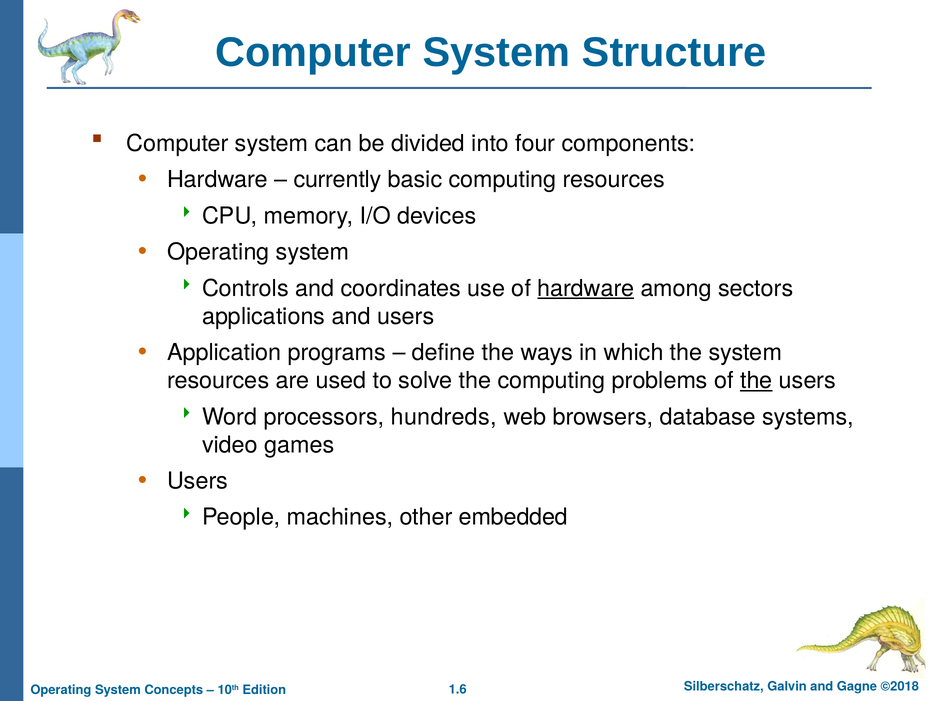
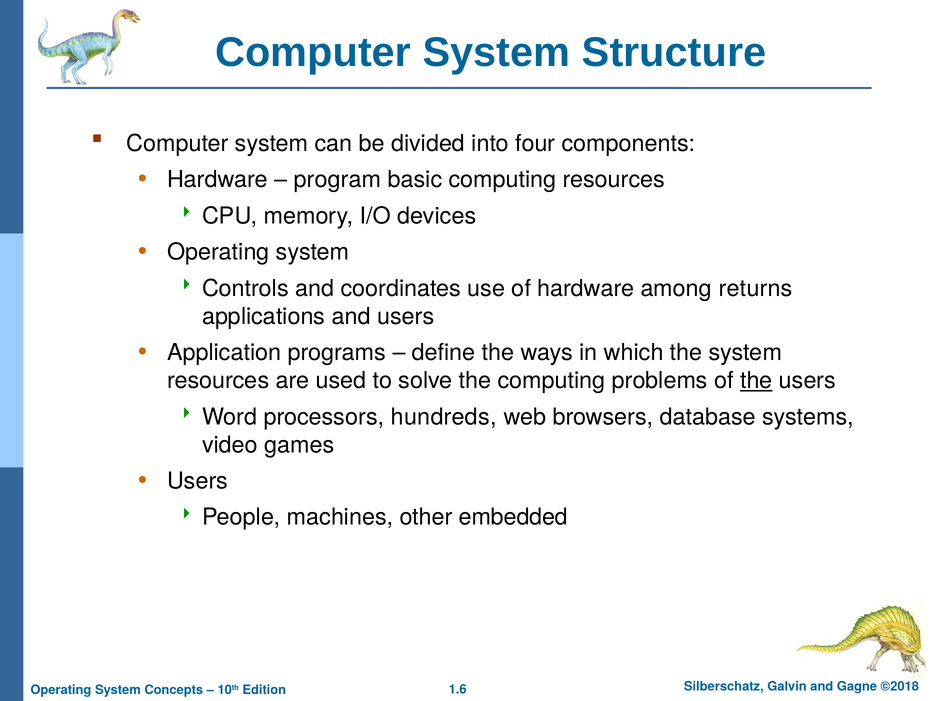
currently: currently -> program (337, 180)
hardware underline: present -> none (586, 288)
sectors: sectors -> returns (756, 288)
